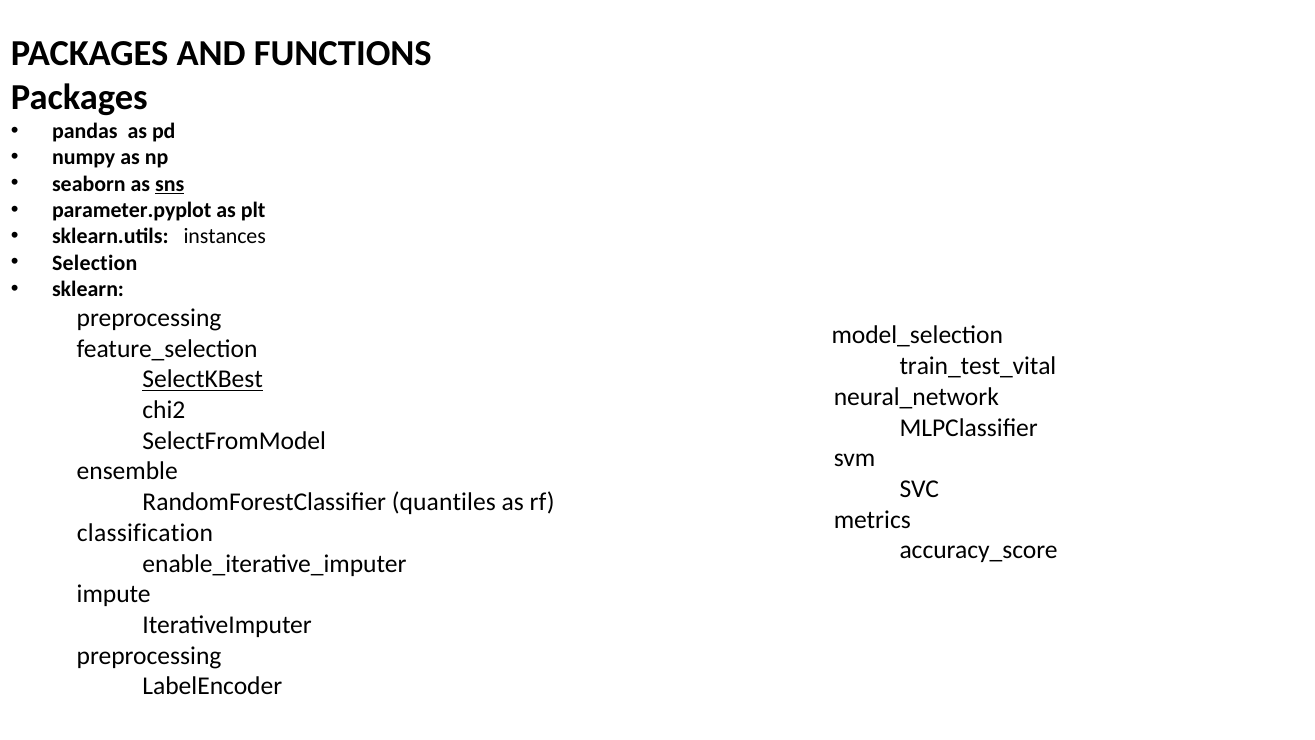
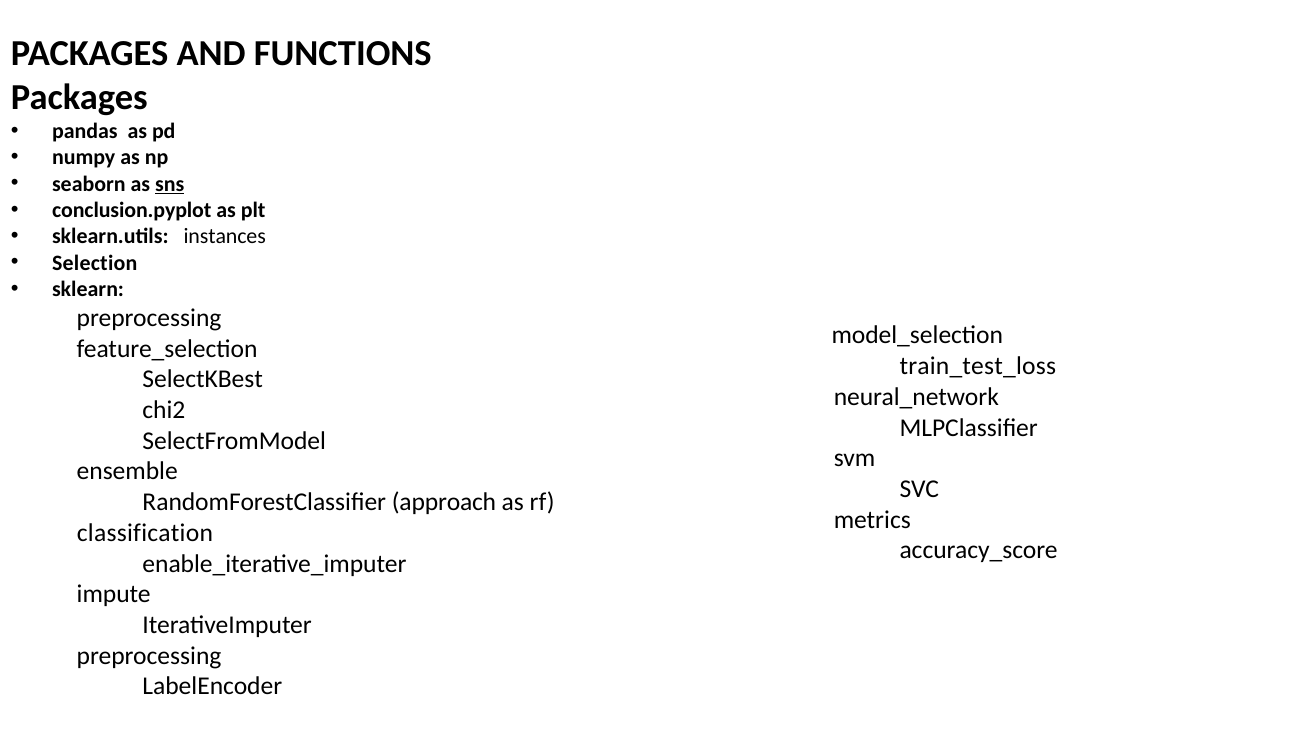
parameter.pyplot: parameter.pyplot -> conclusion.pyplot (132, 210)
train_test_vital: train_test_vital -> train_test_loss (978, 366)
SelectKBest underline: present -> none (203, 379)
quantiles: quantiles -> approach (444, 502)
